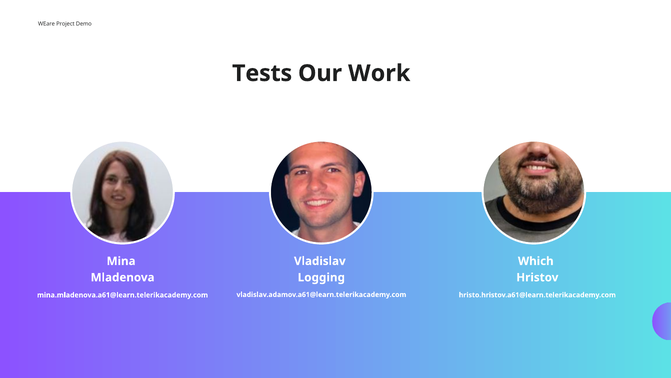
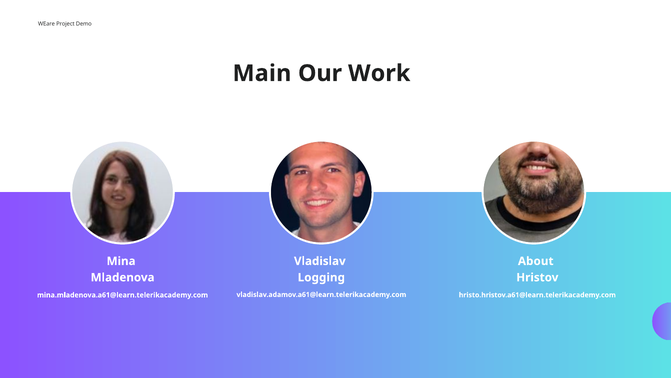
Tests: Tests -> Main (262, 73)
Which: Which -> About (536, 261)
